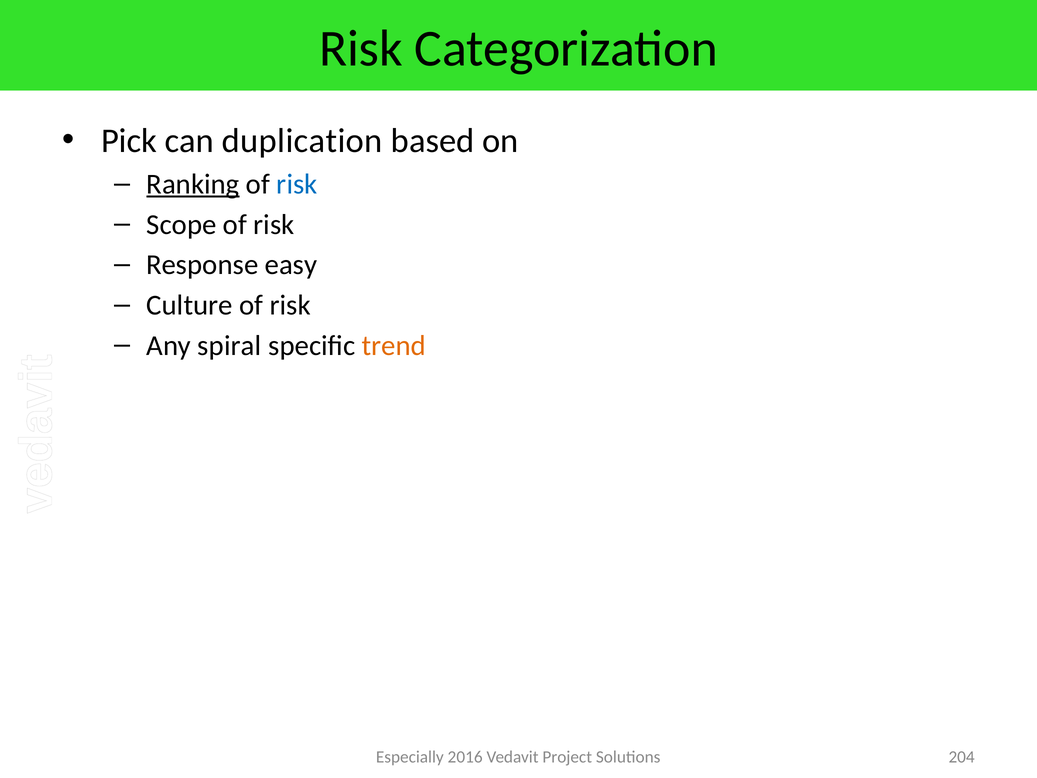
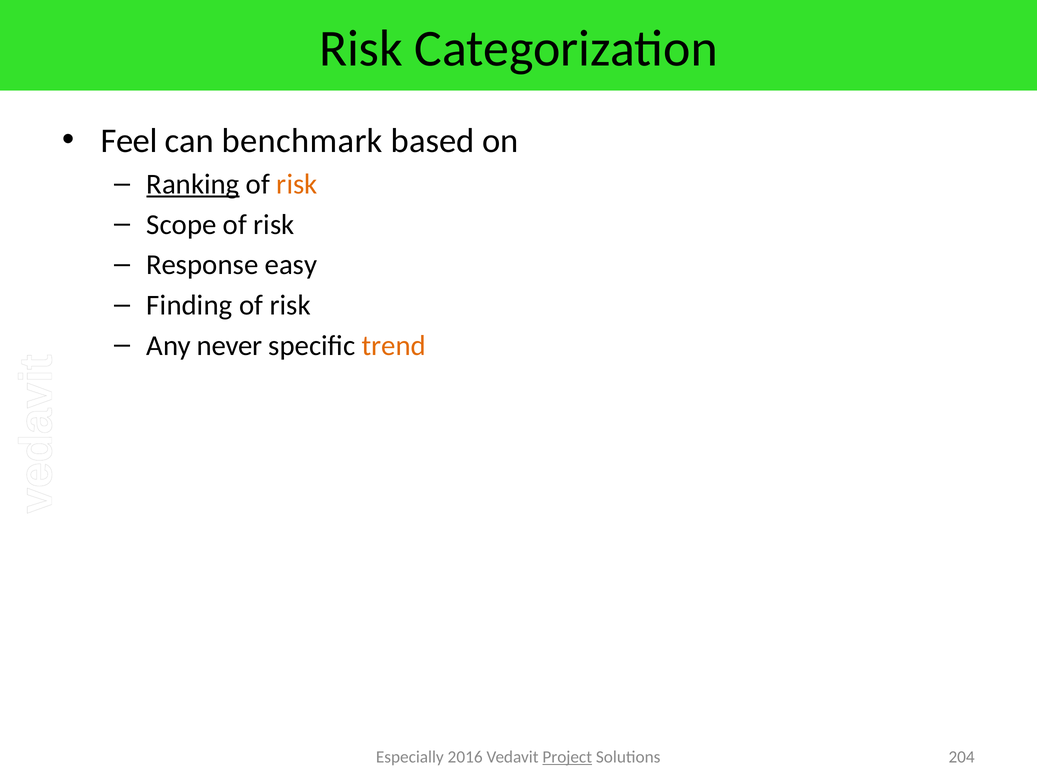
Pick: Pick -> Feel (129, 141)
duplication: duplication -> benchmark (302, 141)
risk colour: blue -> orange (297, 184)
Culture: Culture -> Finding (189, 305)
spiral: spiral -> never (230, 345)
Project underline: none -> present (567, 757)
